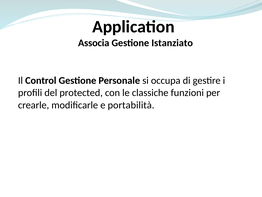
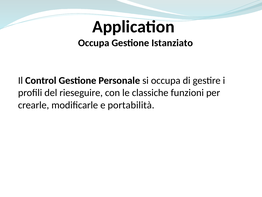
Associa: Associa -> Occupa (94, 43)
protected: protected -> rieseguire (81, 93)
